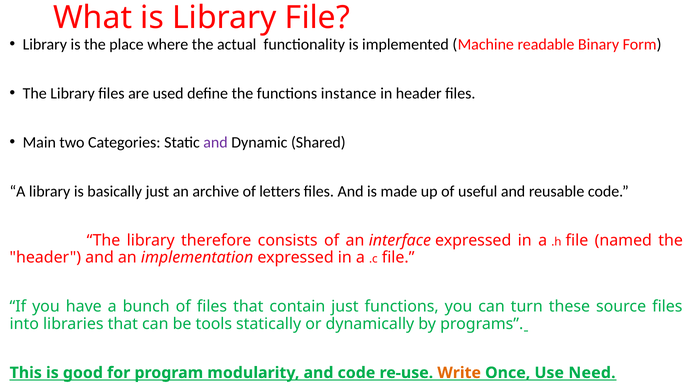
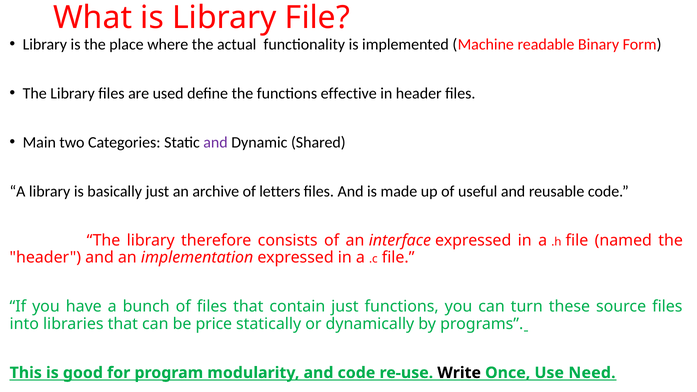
instance: instance -> effective (349, 93)
tools: tools -> price (214, 324)
Write colour: orange -> black (459, 373)
